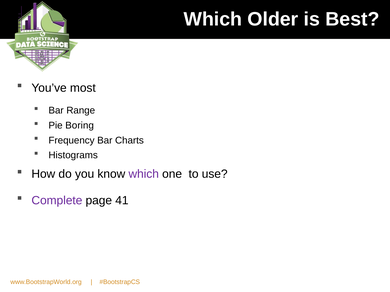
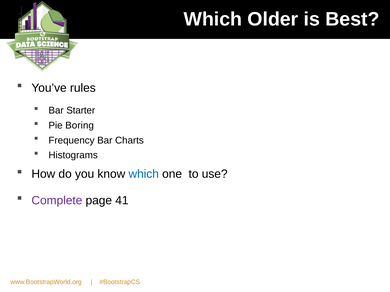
most: most -> rules (83, 88)
Range: Range -> Starter (81, 111)
which colour: purple -> blue (144, 174)
